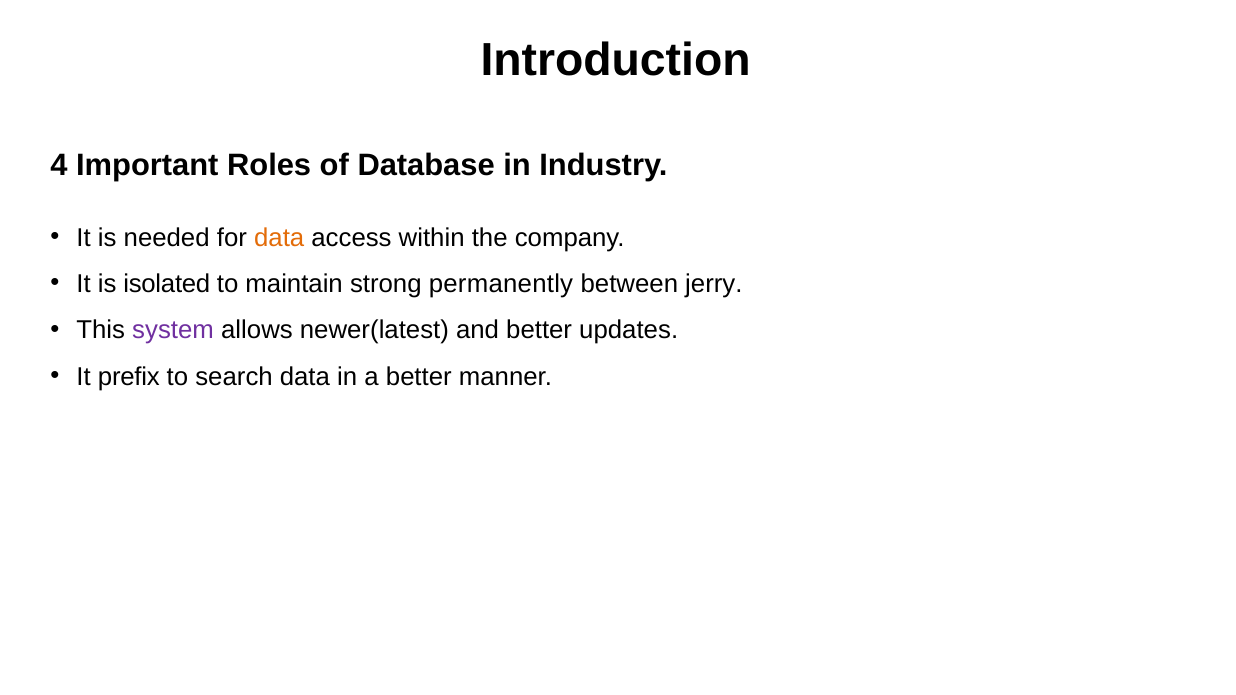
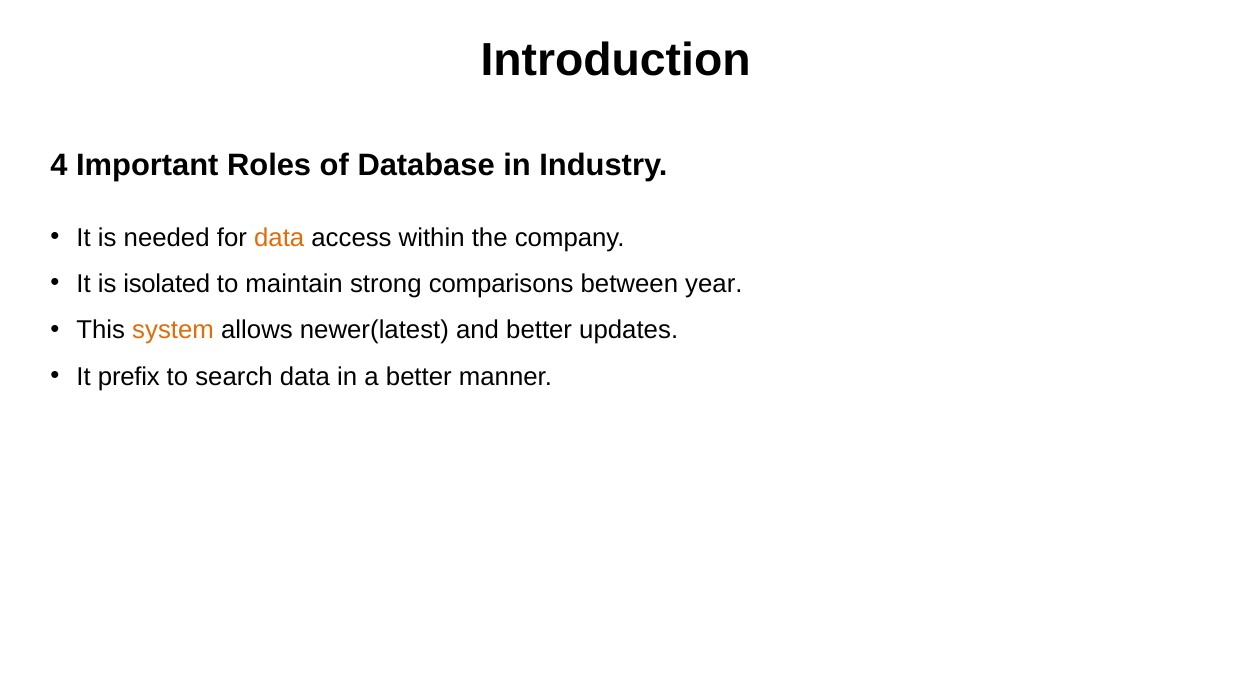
permanently: permanently -> comparisons (501, 284)
jerry: jerry -> year (714, 284)
system colour: purple -> orange (173, 330)
